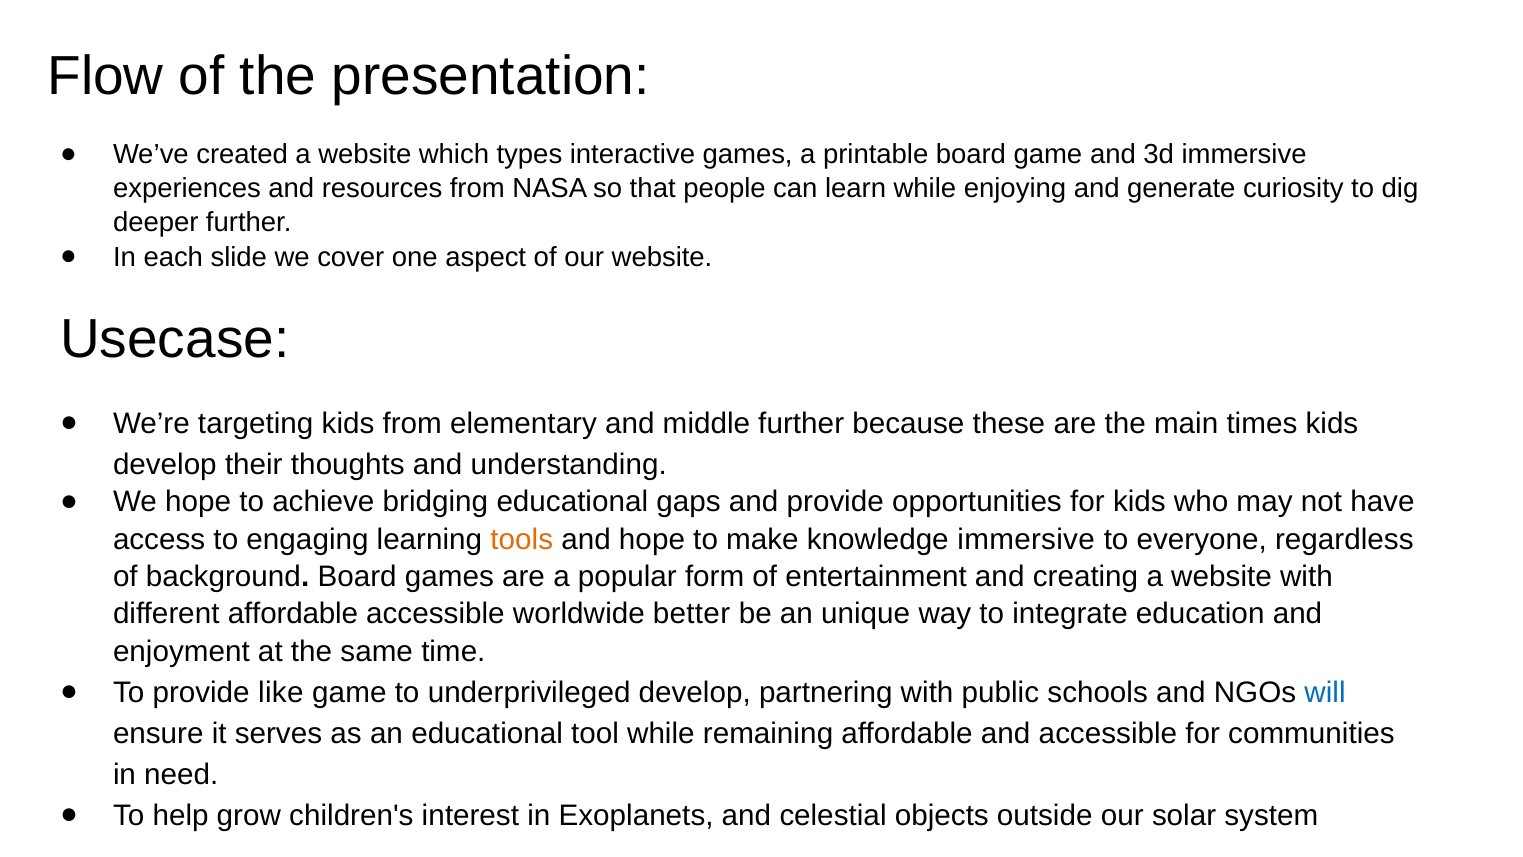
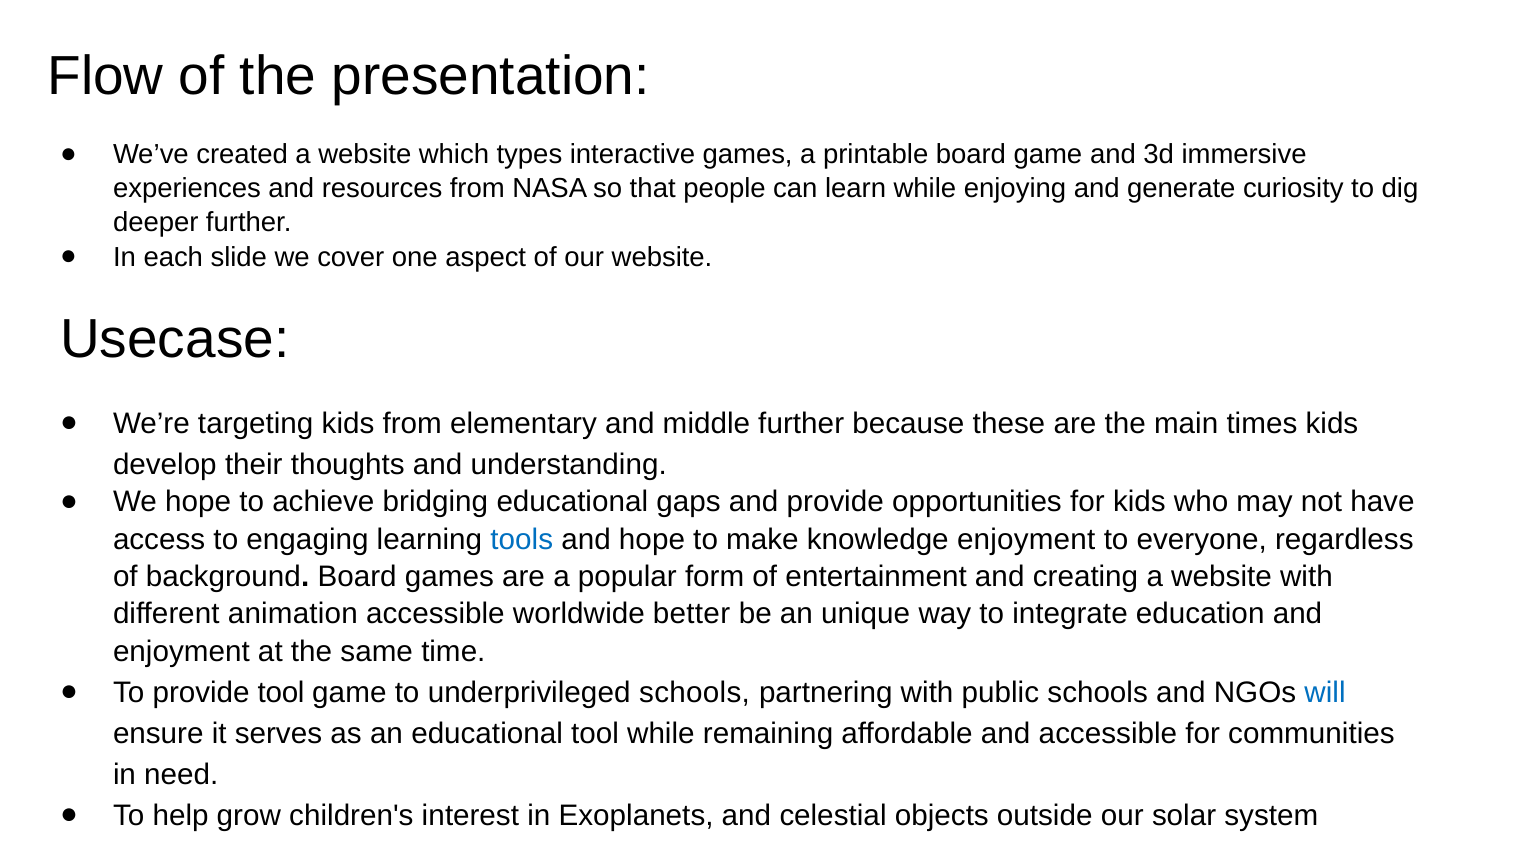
tools colour: orange -> blue (522, 539)
knowledge immersive: immersive -> enjoyment (1026, 539)
different affordable: affordable -> animation (293, 614)
provide like: like -> tool (281, 692)
underprivileged develop: develop -> schools (695, 692)
